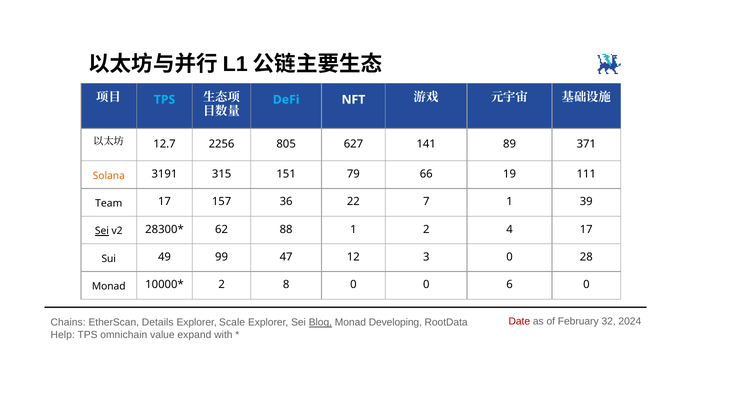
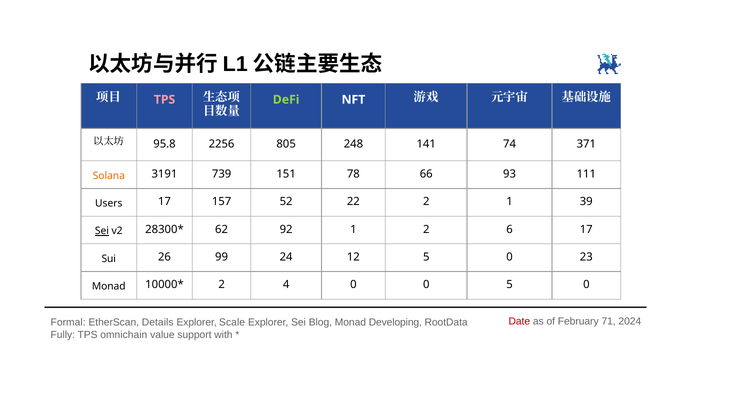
TPS colour: light blue -> pink (165, 100)
DeFi colour: light blue -> light green (286, 100)
12.7: 12.7 -> 95.8 (164, 144)
627: 627 -> 248 (353, 144)
89: 89 -> 74 (510, 144)
315: 315 -> 739 (222, 174)
79: 79 -> 78 (353, 174)
19: 19 -> 93 (510, 174)
Team: Team -> Users (109, 204)
36: 36 -> 52 (286, 202)
22 7: 7 -> 2 (426, 202)
88: 88 -> 92 (286, 229)
4: 4 -> 6 (510, 229)
49: 49 -> 26 (164, 257)
47: 47 -> 24 (286, 257)
12 3: 3 -> 5 (426, 257)
28: 28 -> 23 (586, 257)
8: 8 -> 4 (286, 285)
0 6: 6 -> 5 (510, 285)
32: 32 -> 71 (609, 321)
Chains: Chains -> Formal (68, 323)
Blog underline: present -> none (320, 323)
Help: Help -> Fully (63, 335)
expand: expand -> support (194, 335)
